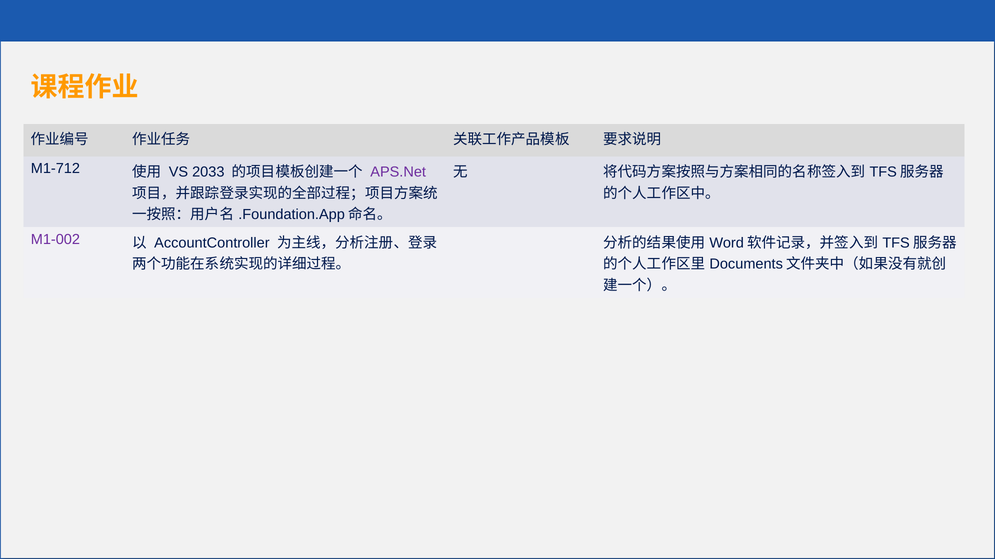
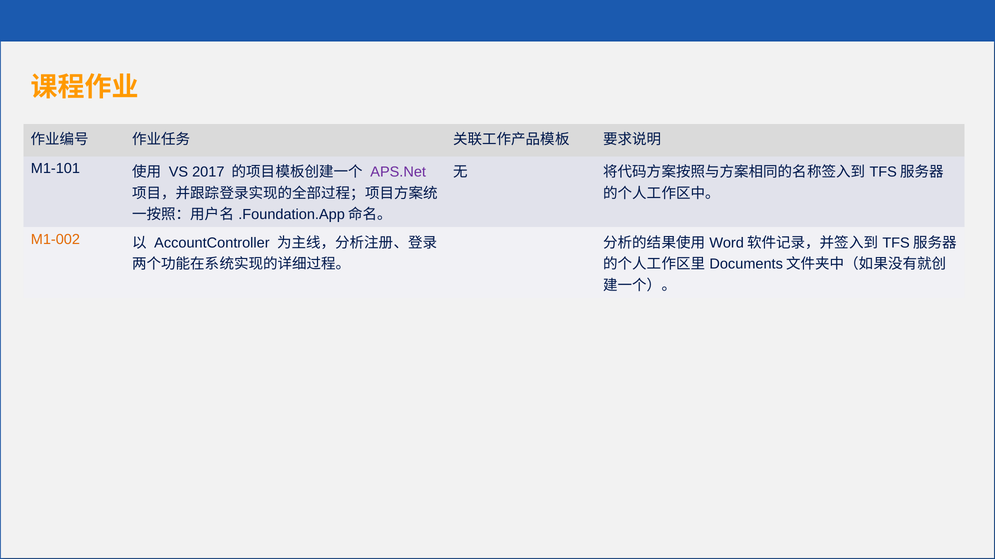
M1-712: M1-712 -> M1-101 (55, 169)
2033: 2033 -> 2017 (208, 172)
M1-002 colour: purple -> orange (55, 240)
